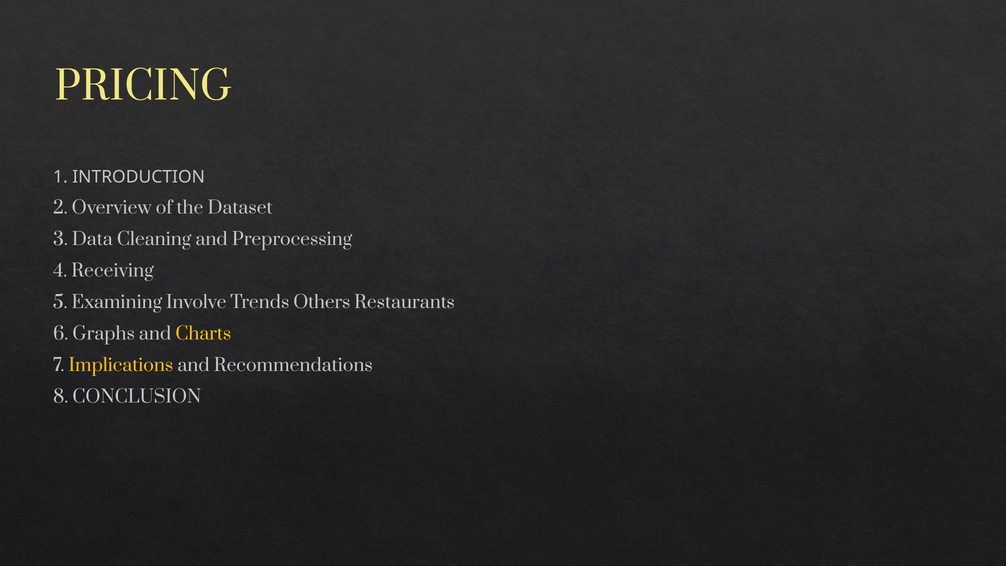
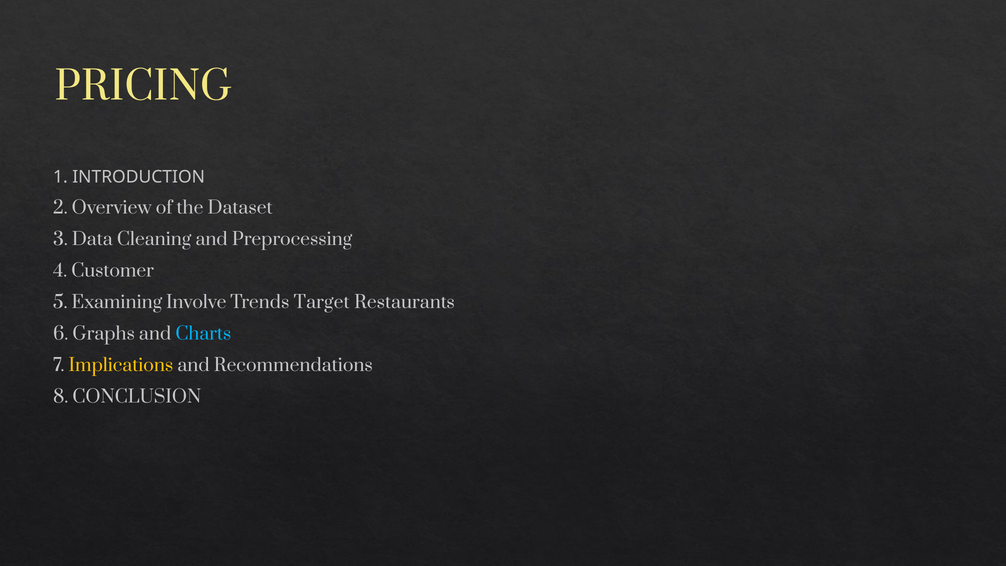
Receiving: Receiving -> Customer (113, 271)
Others: Others -> Target (322, 302)
Charts colour: yellow -> light blue (203, 334)
